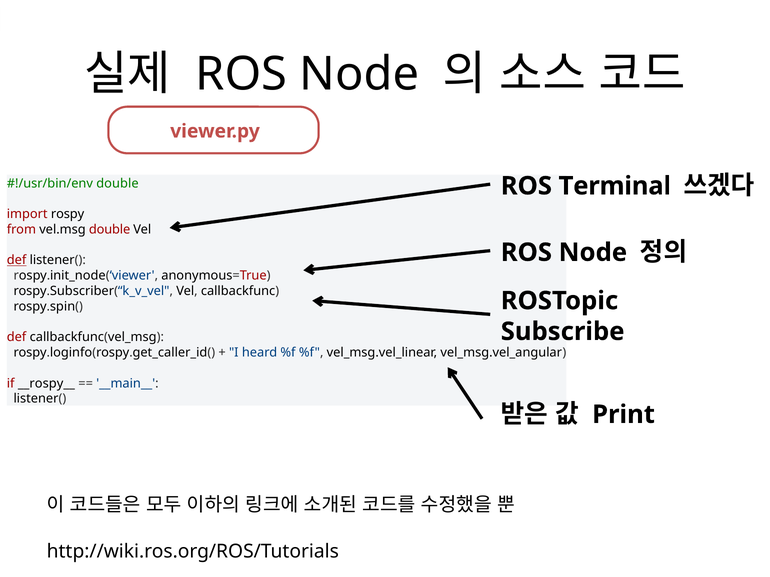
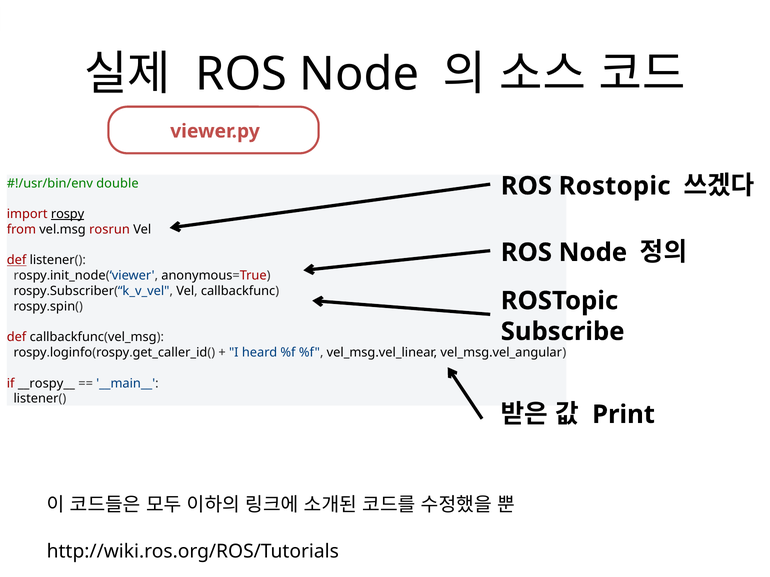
ROS Terminal: Terminal -> Rostopic (615, 186)
rospy underline: none -> present (68, 214)
vel.msg double: double -> rosrun (109, 230)
